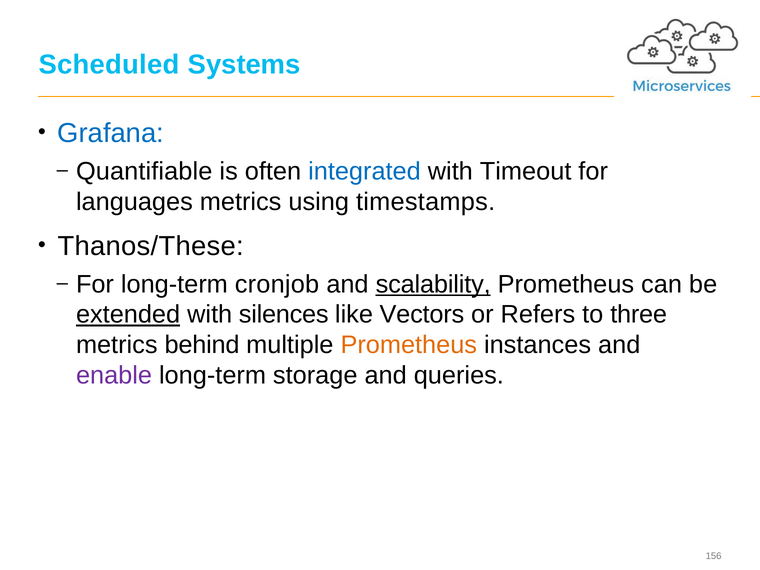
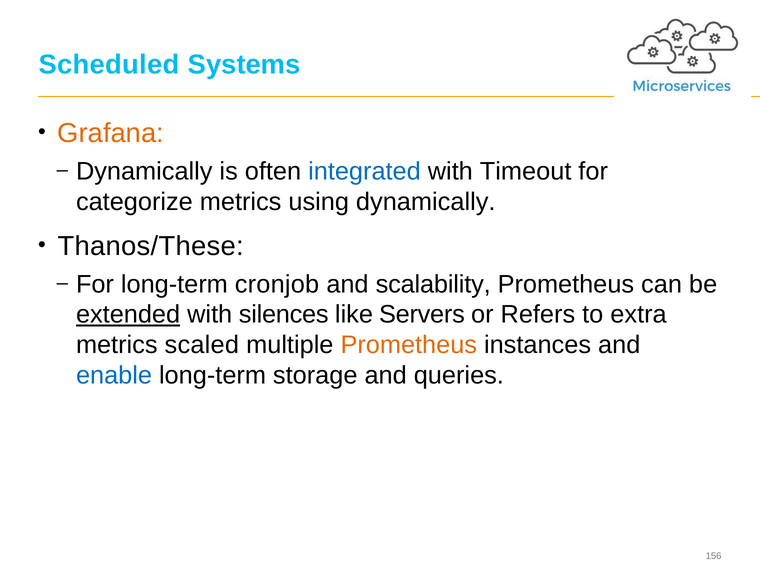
Grafana colour: blue -> orange (111, 133)
Quantifiable: Quantifiable -> Dynamically (144, 171)
languages: languages -> categorize (134, 202)
using timestamps: timestamps -> dynamically (426, 202)
scalability underline: present -> none (433, 284)
Vectors: Vectors -> Servers (422, 315)
three: three -> extra (639, 315)
behind: behind -> scaled (202, 345)
enable colour: purple -> blue (114, 375)
